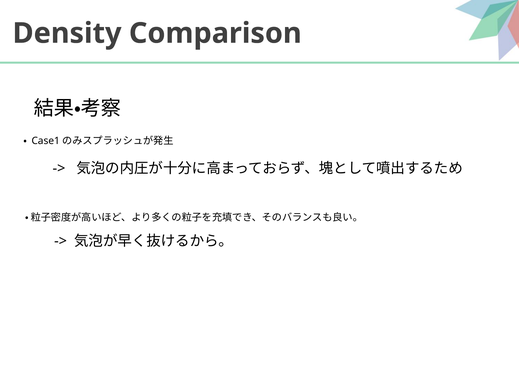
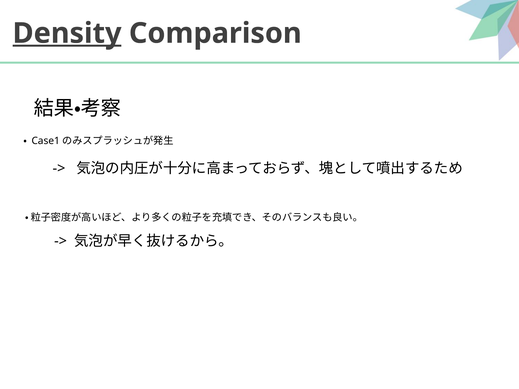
Density underline: none -> present (67, 33)
